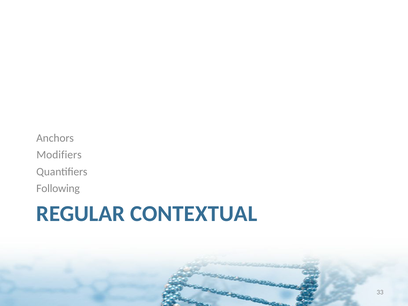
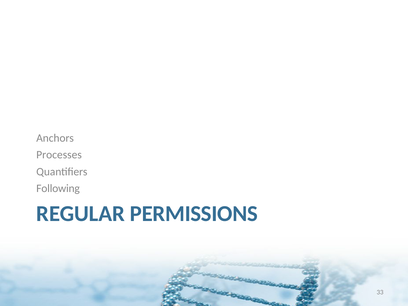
Modifiers: Modifiers -> Processes (59, 155)
CONTEXTUAL: CONTEXTUAL -> PERMISSIONS (194, 214)
